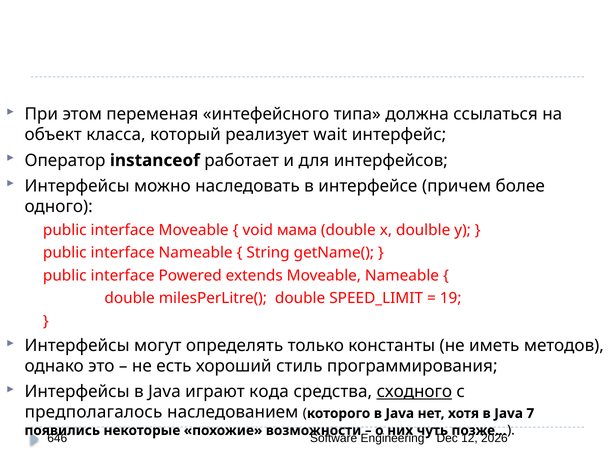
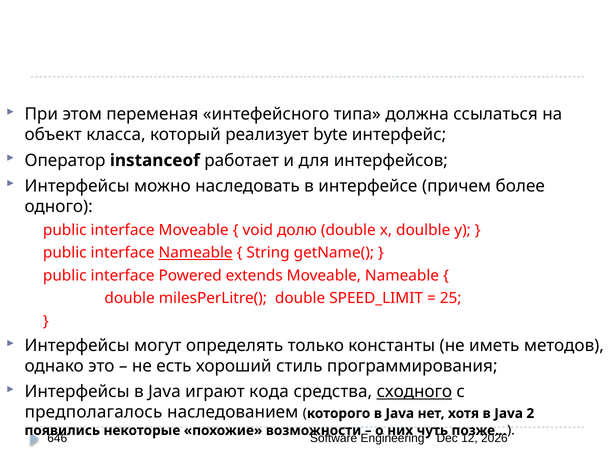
wait: wait -> byte (330, 135)
мама: мама -> долю (297, 230)
Nameable underline: none -> present (196, 253)
19: 19 -> 25 (451, 298)
7: 7 -> 2 (530, 414)
